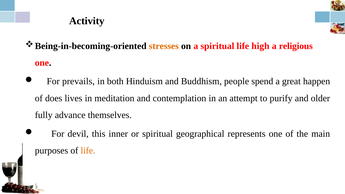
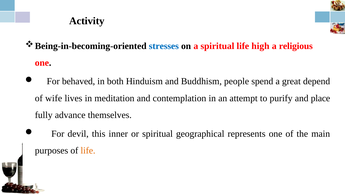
stresses colour: orange -> blue (164, 46)
prevails: prevails -> behaved (79, 81)
happen: happen -> depend (317, 81)
does: does -> wife (54, 98)
older: older -> place (320, 98)
